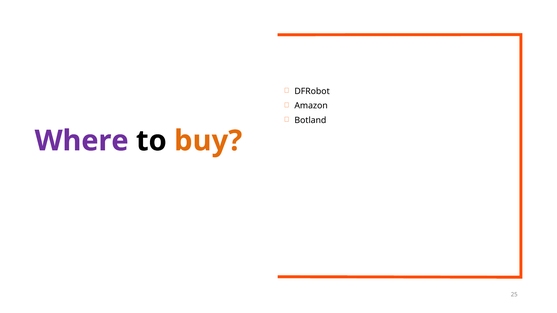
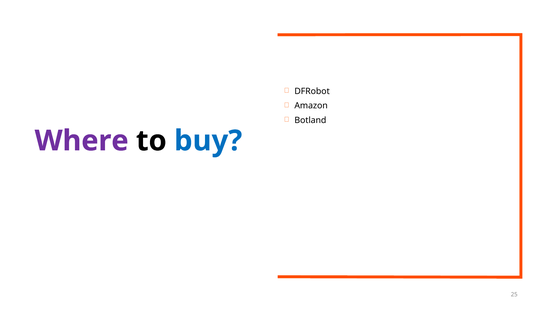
buy colour: orange -> blue (208, 141)
